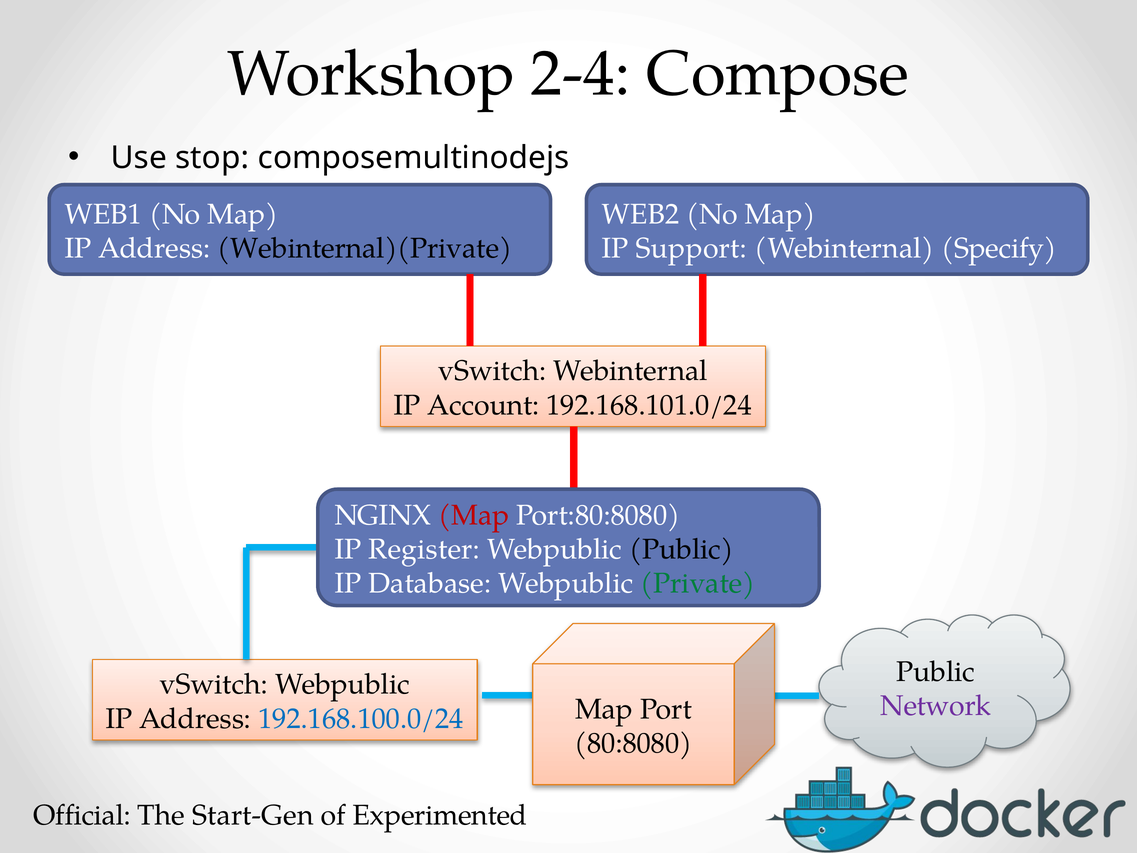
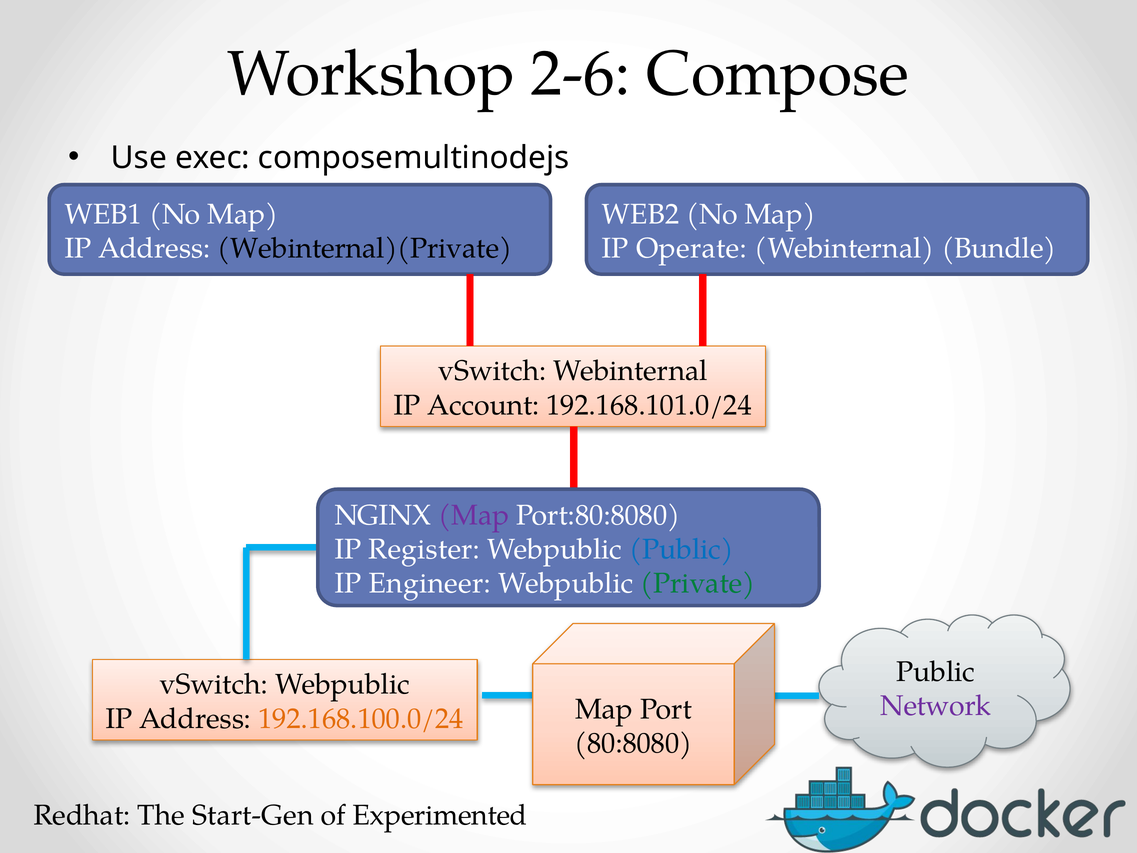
2-4: 2-4 -> 2-6 (581, 74)
stop: stop -> exec (212, 158)
Support: Support -> Operate (691, 248)
Specify: Specify -> Bundle (999, 248)
Map colour: red -> purple (474, 515)
Public colour: black -> blue (682, 549)
Database: Database -> Engineer (430, 583)
192.168.100.0/24 colour: blue -> orange (361, 718)
Official: Official -> Redhat (82, 815)
